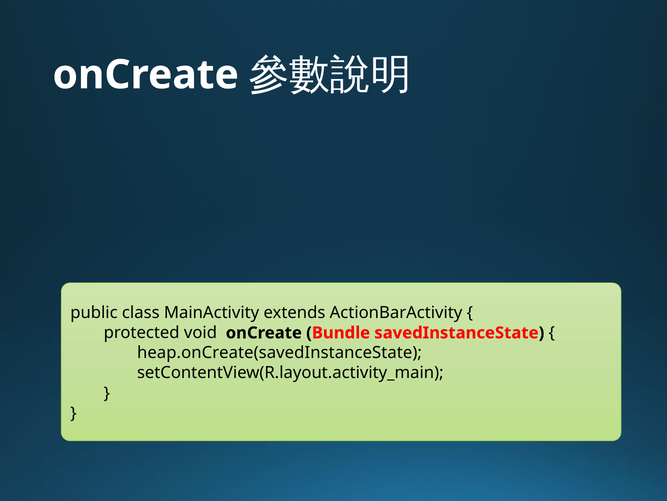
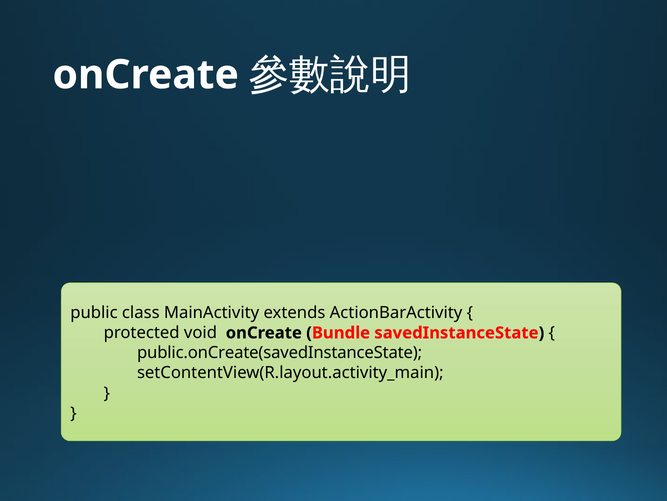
heap.onCreate(savedInstanceState: heap.onCreate(savedInstanceState -> public.onCreate(savedInstanceState (280, 352)
